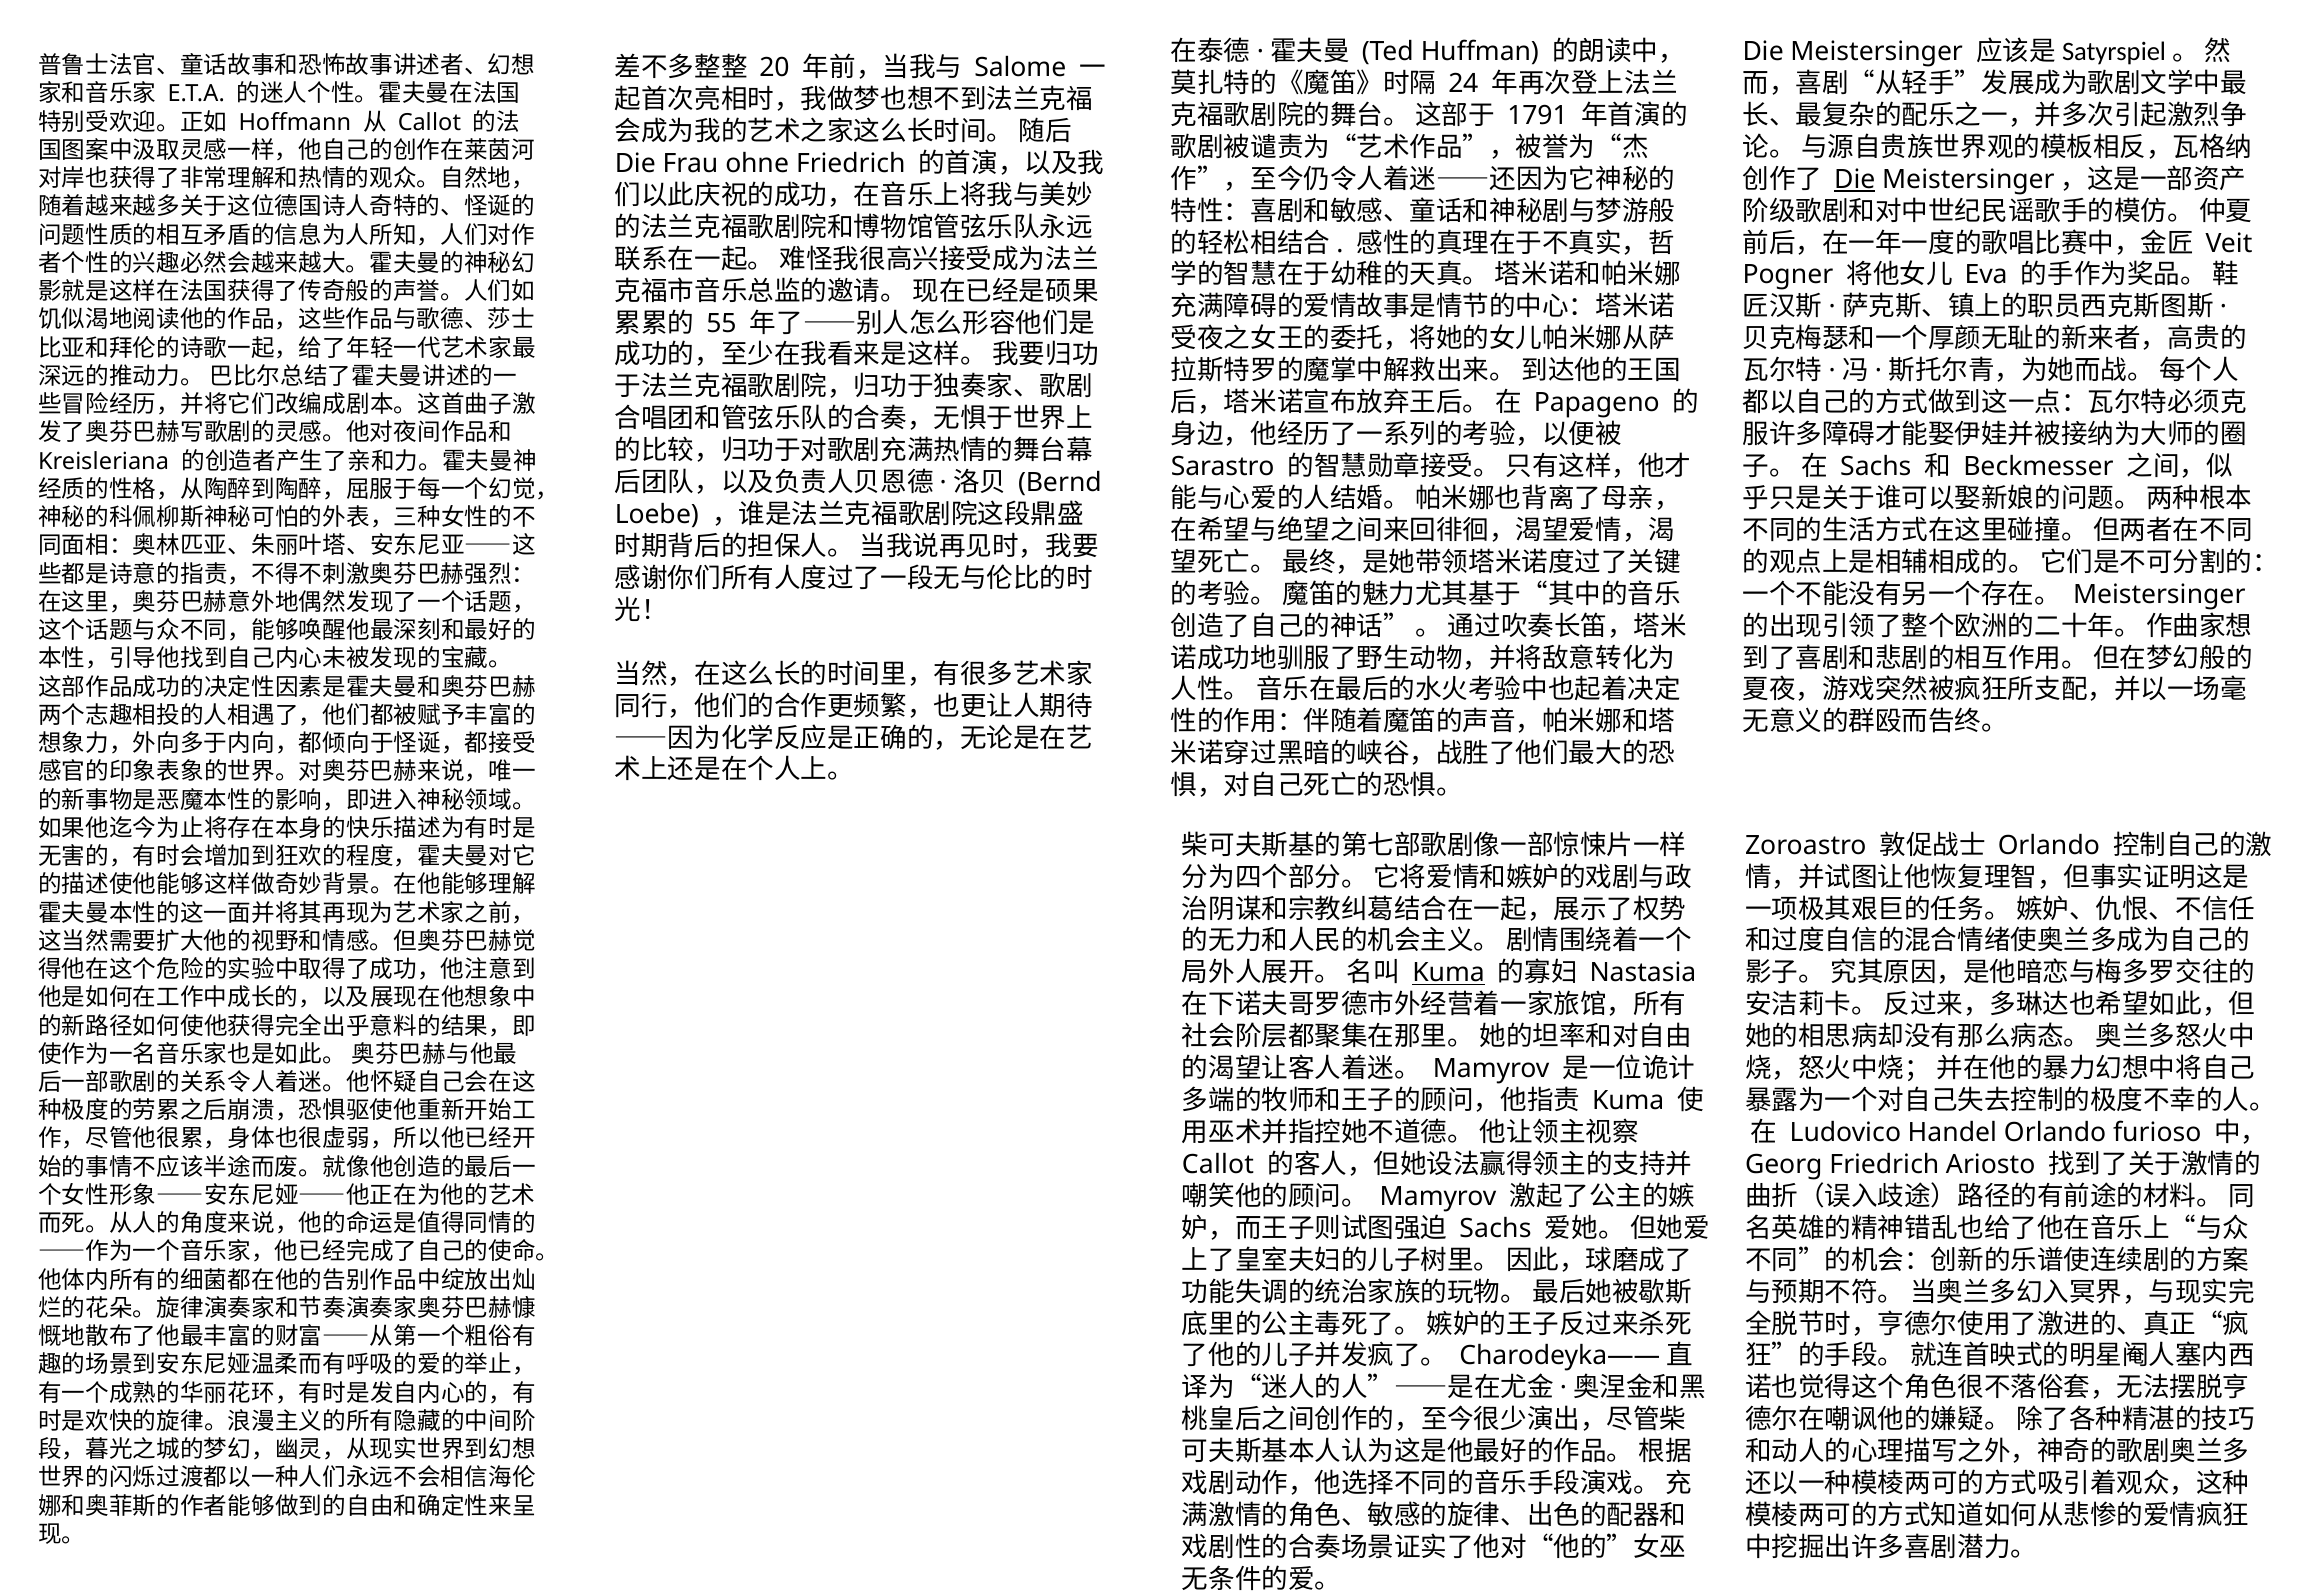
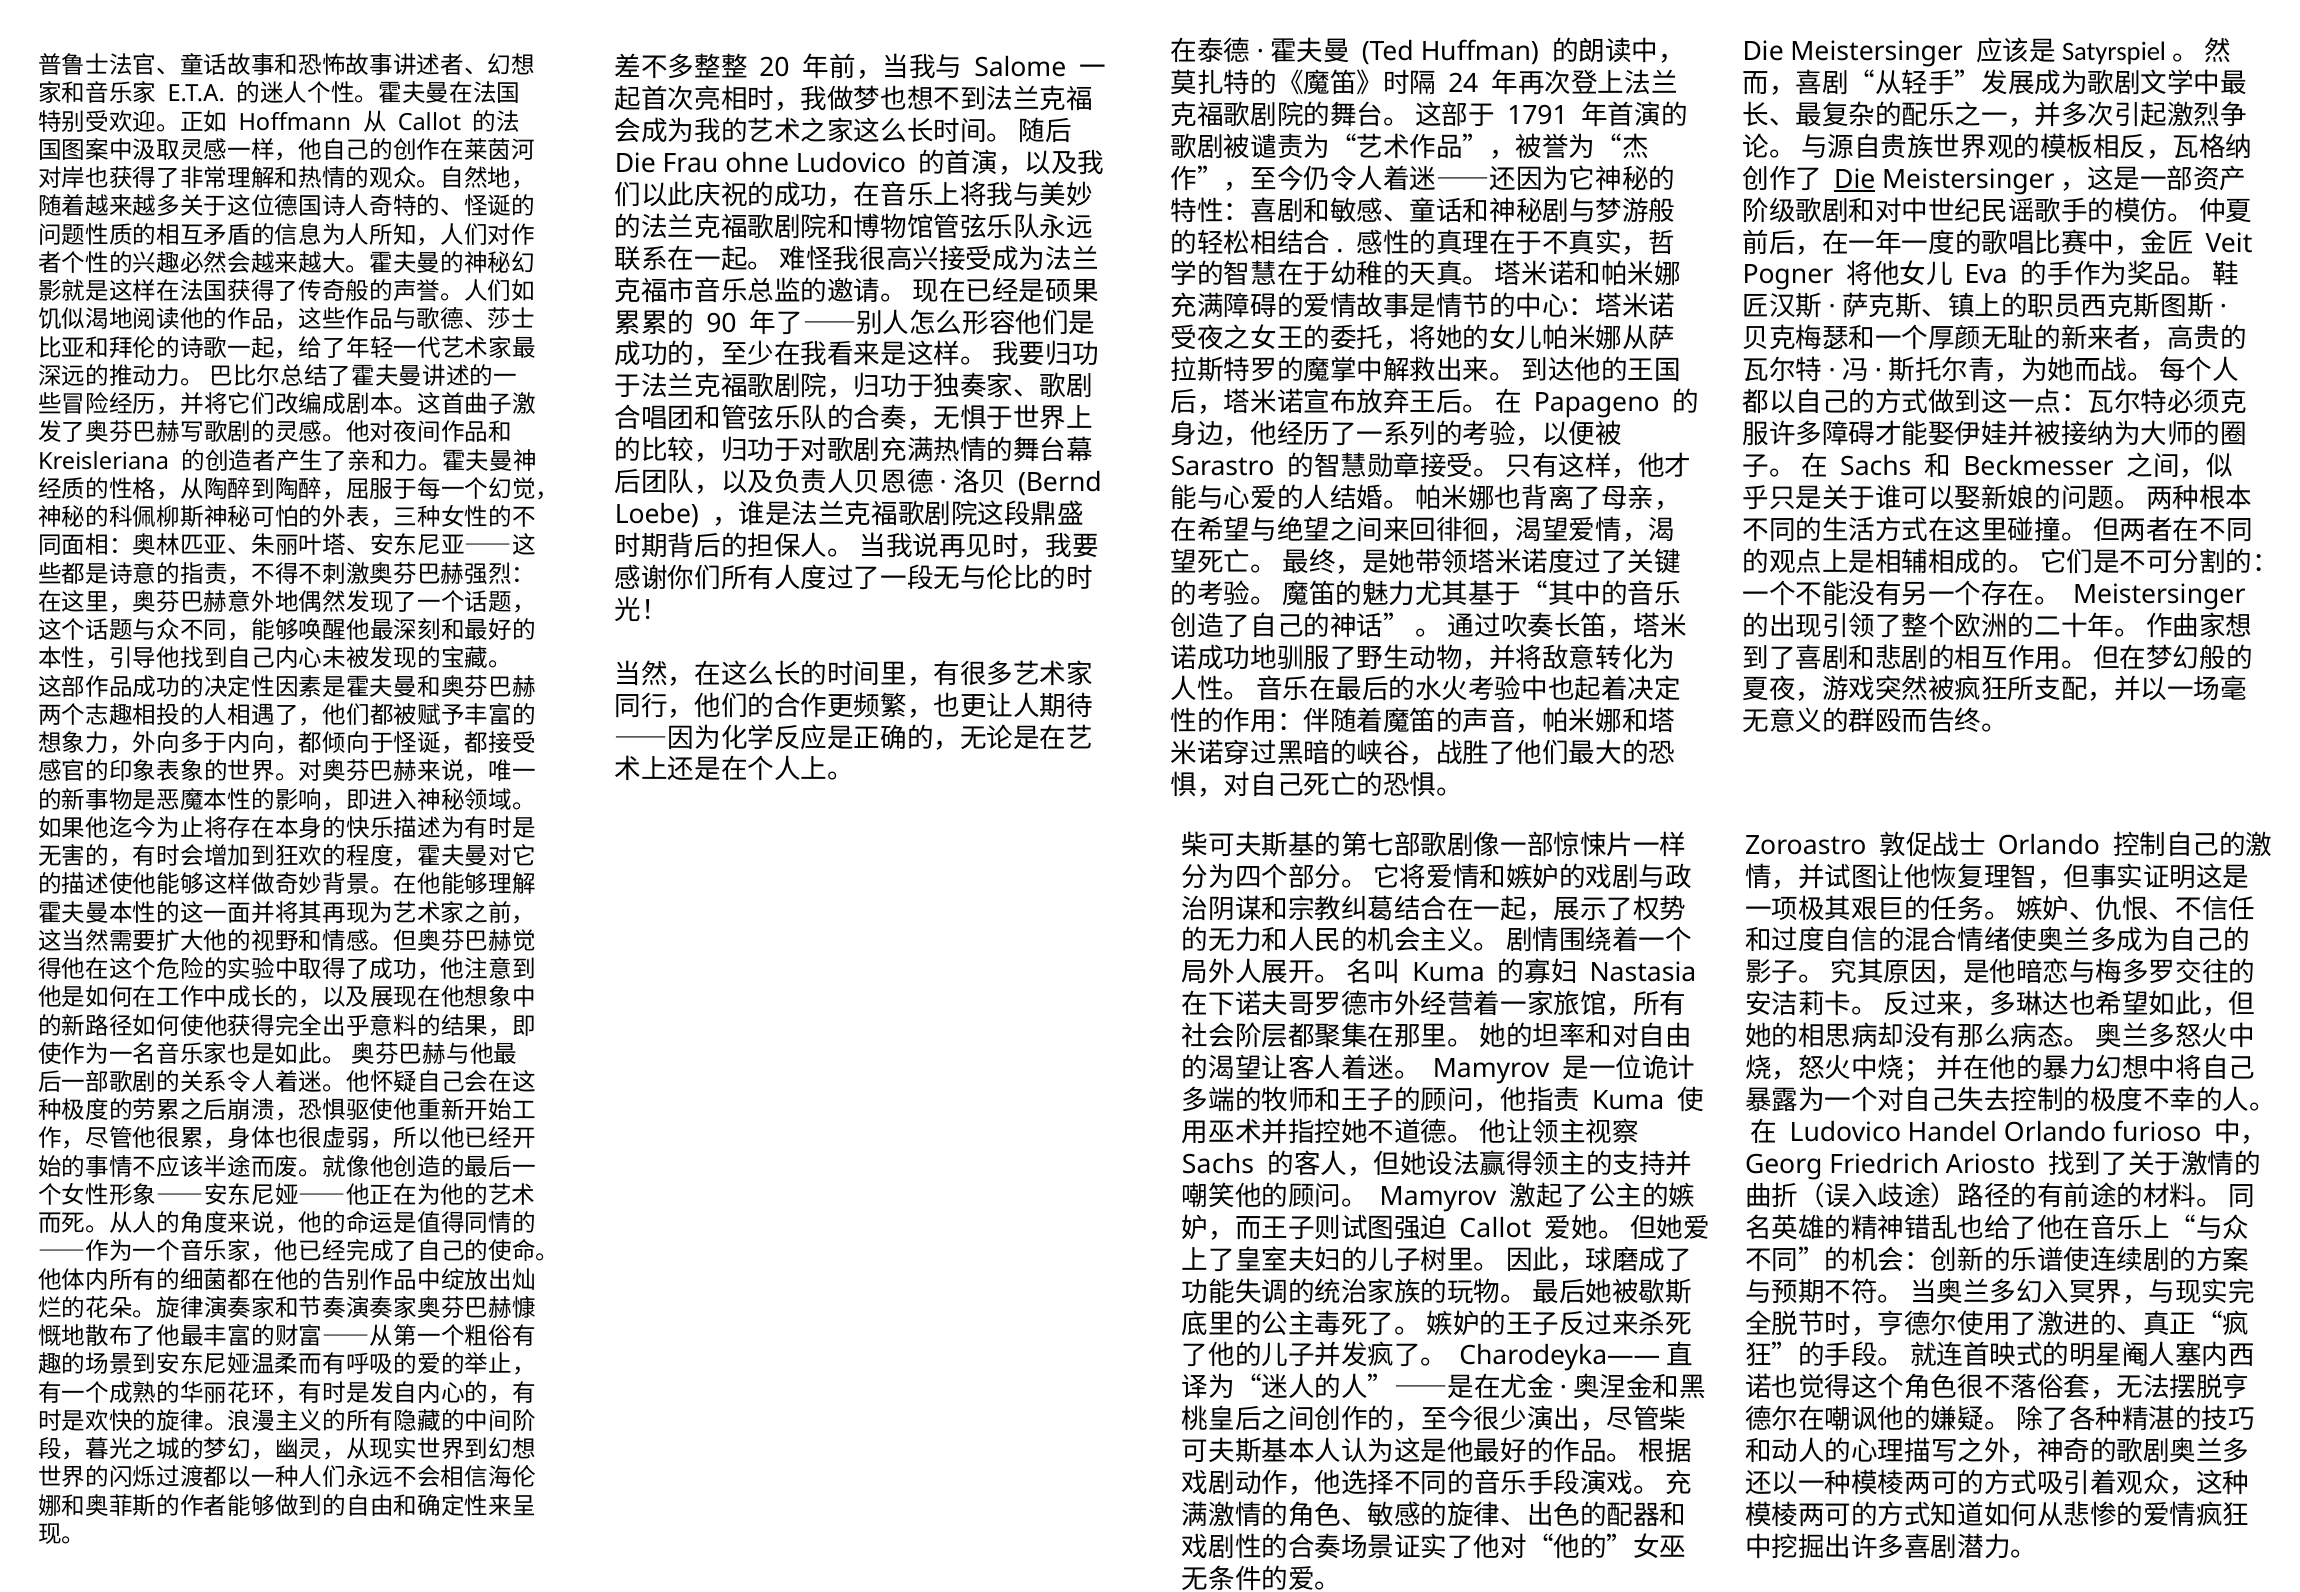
ohne Friedrich: Friedrich -> Ludovico (851, 164)
55: 55 -> 90 (722, 323)
Kuma underline: present -> none (1449, 973)
Callot: Callot -> Sachs (1218, 1165)
Sachs: Sachs -> Callot (1495, 1229)
